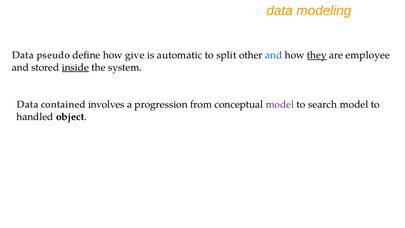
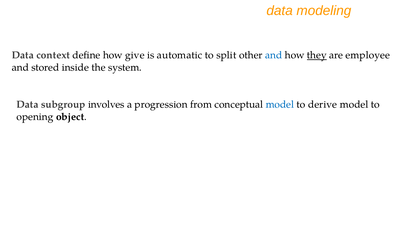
pseudo: pseudo -> context (53, 55)
inside underline: present -> none (75, 67)
contained: contained -> subgroup (63, 104)
model colour: purple -> blue (280, 104)
search: search -> derive (323, 104)
handled: handled -> opening (35, 117)
